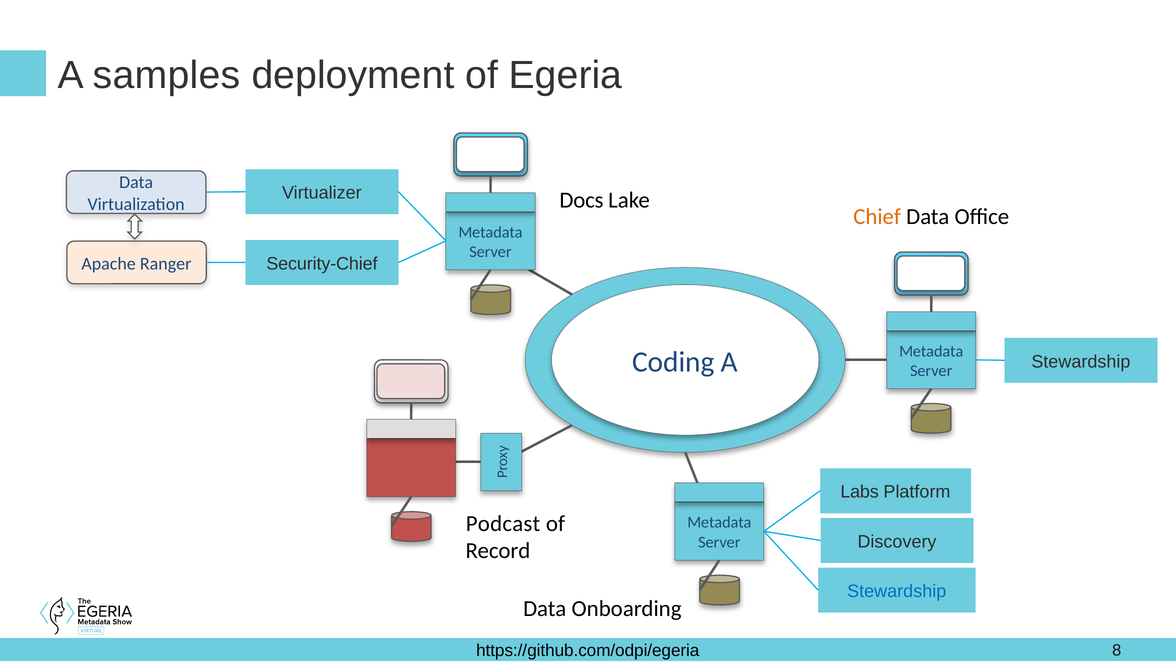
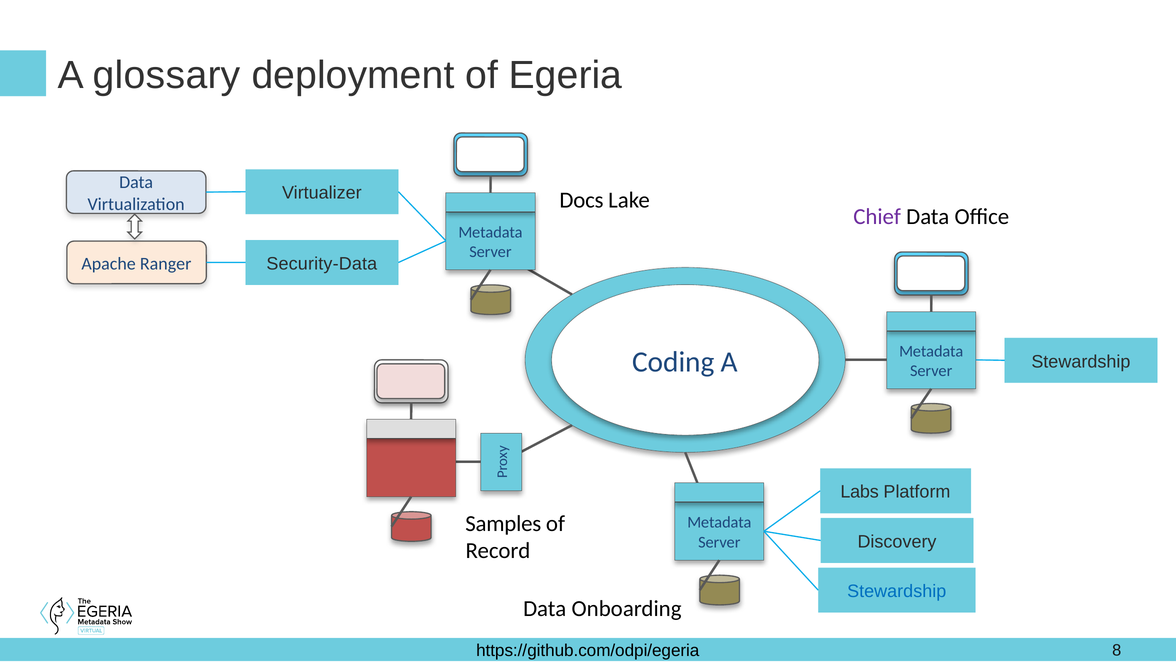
samples: samples -> glossary (167, 75)
Chief colour: orange -> purple (877, 217)
Security-Chief: Security-Chief -> Security-Data (322, 264)
Podcast: Podcast -> Samples (503, 523)
